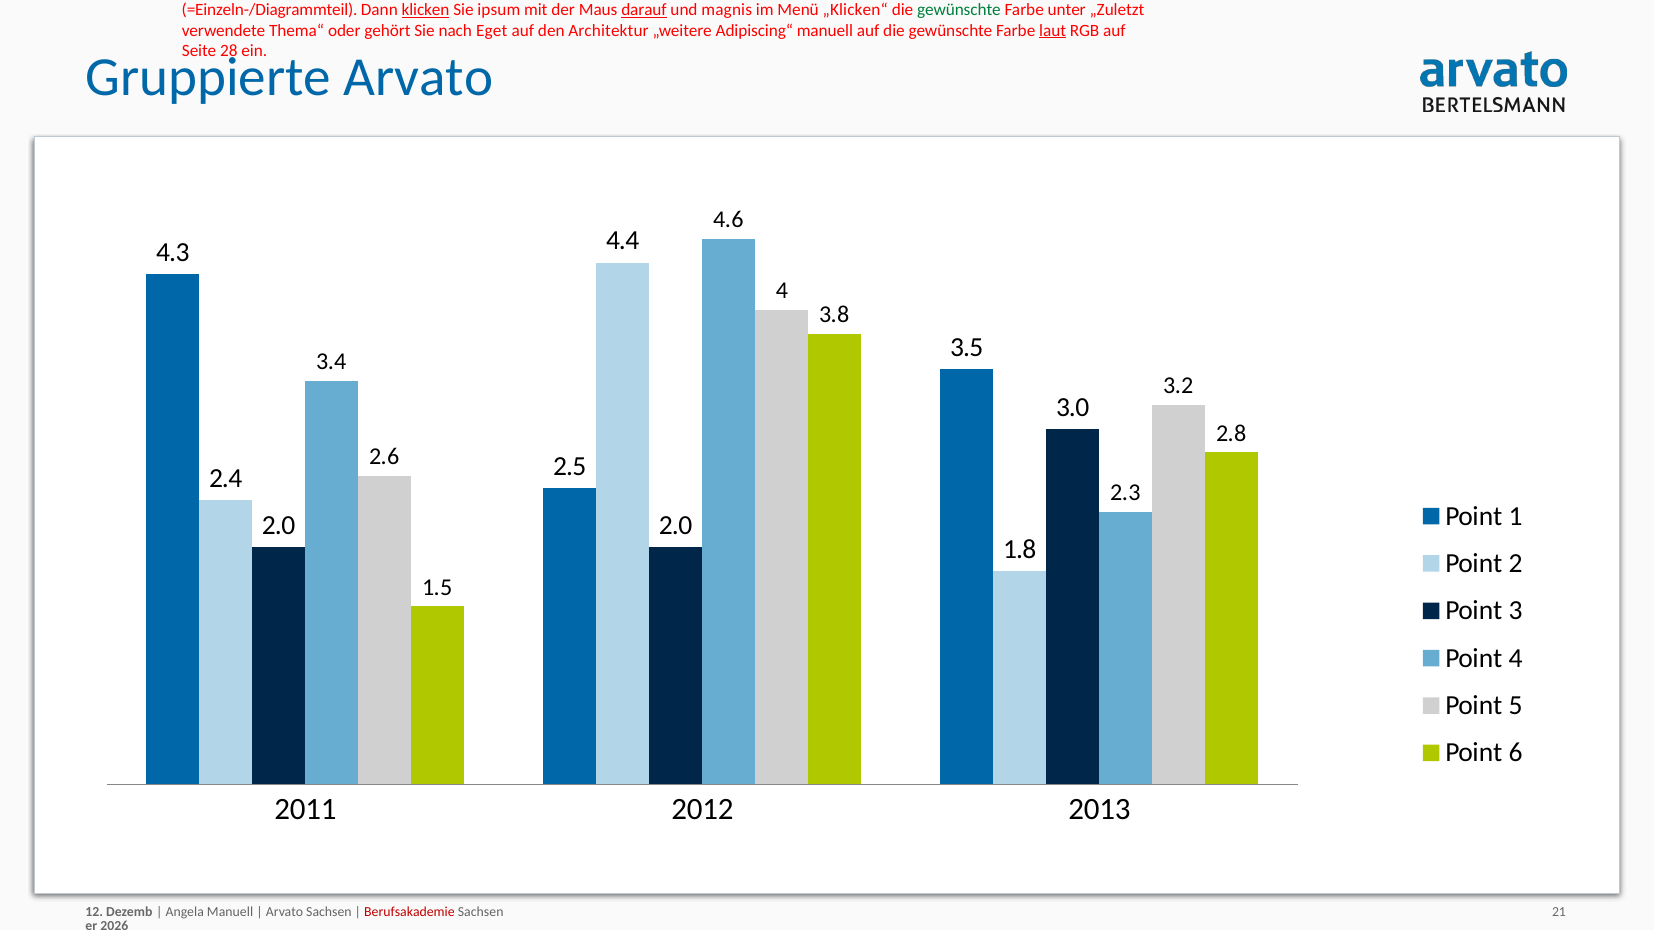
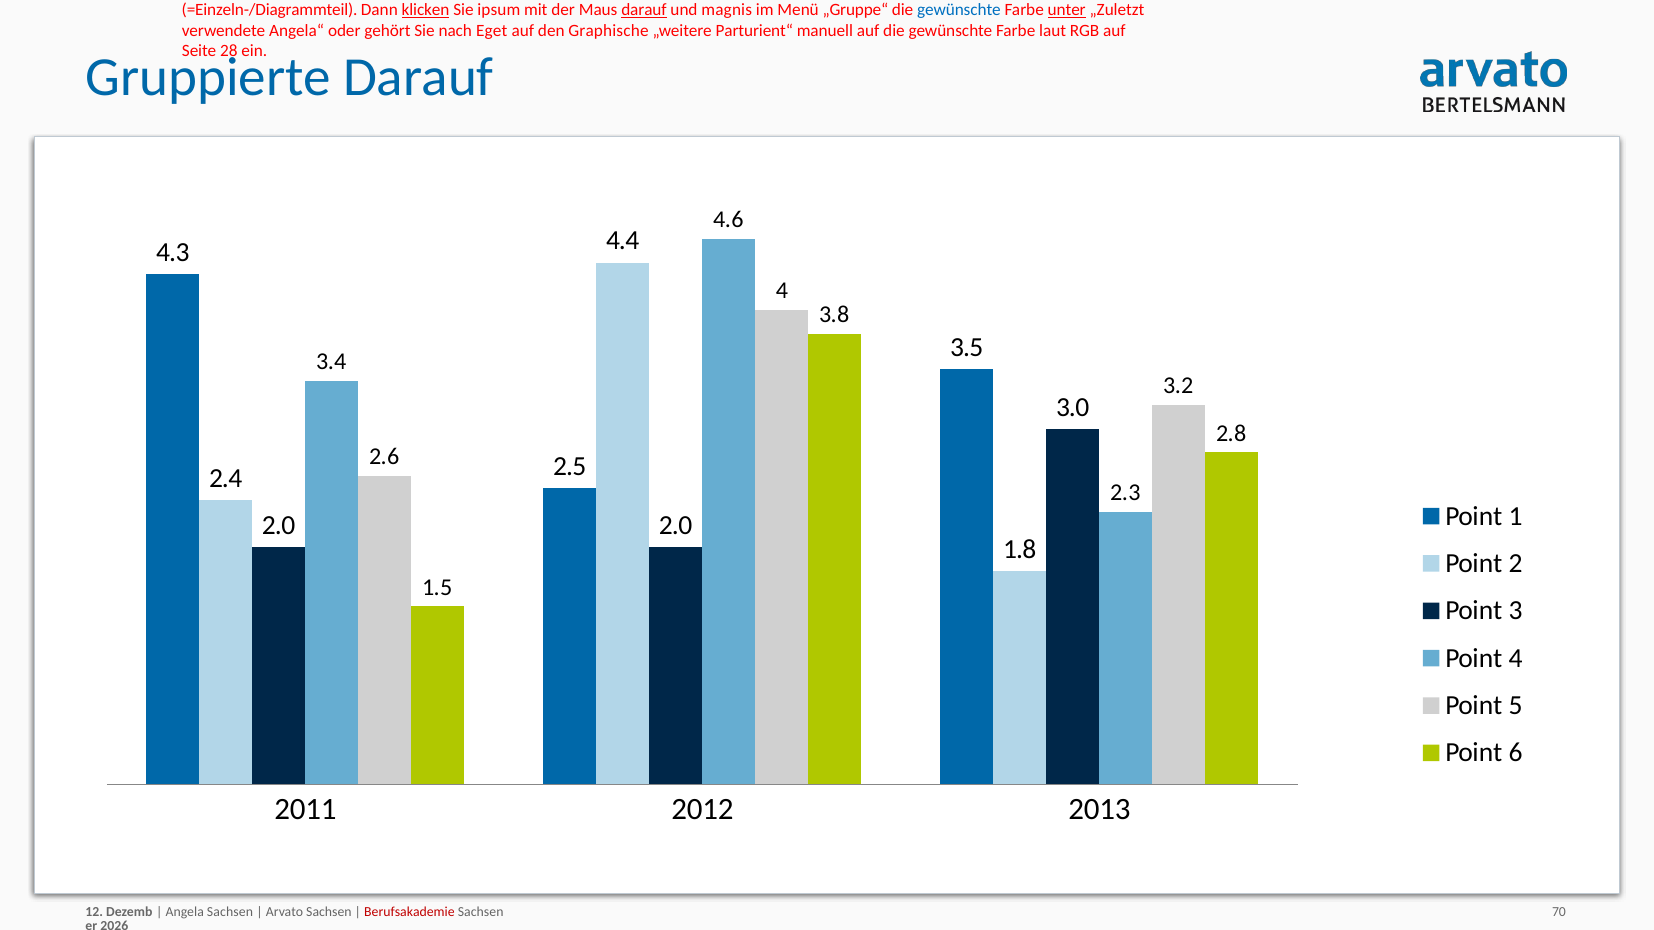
„Klicken“: „Klicken“ -> „Gruppe“ (855, 10)
gewünschte colour: green -> blue (959, 10)
unter underline: none -> present (1067, 10)
Thema“: Thema“ -> Angela“ (297, 30)
Architektur: Architektur -> Graphische (608, 30)
Adipiscing“: Adipiscing“ -> Parturient“ (754, 30)
laut underline: present -> none (1053, 30)
Arvato: Arvato -> Darauf (418, 77)
Angela Manuell: Manuell -> Sachsen (230, 912)
21: 21 -> 70 (1559, 912)
